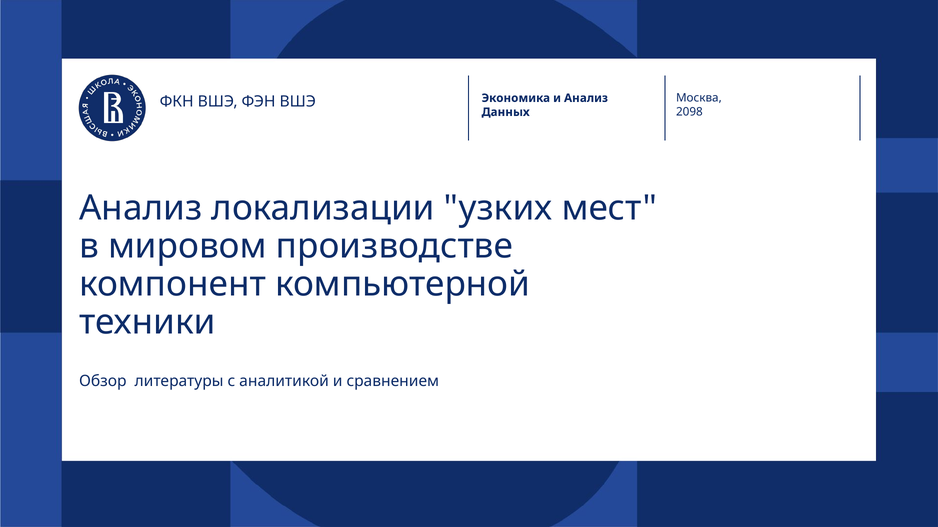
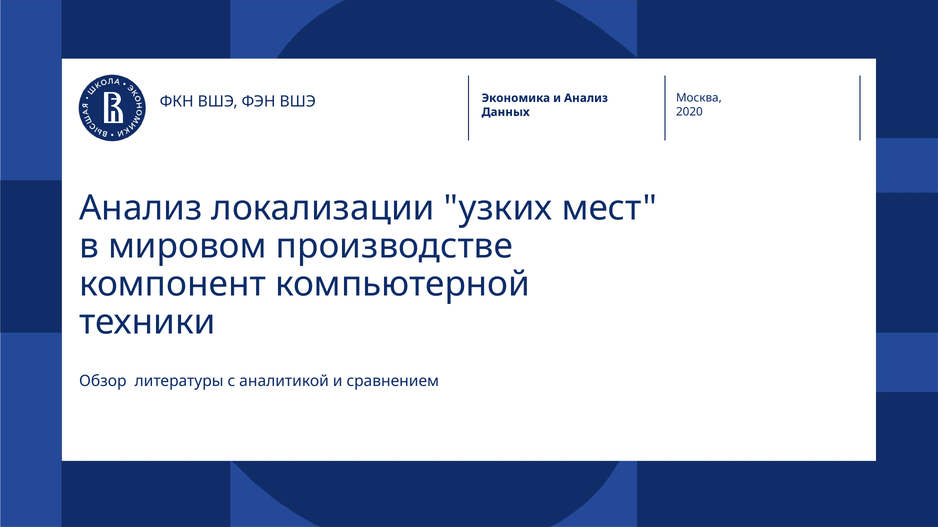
2098: 2098 -> 2020 (689, 112)
